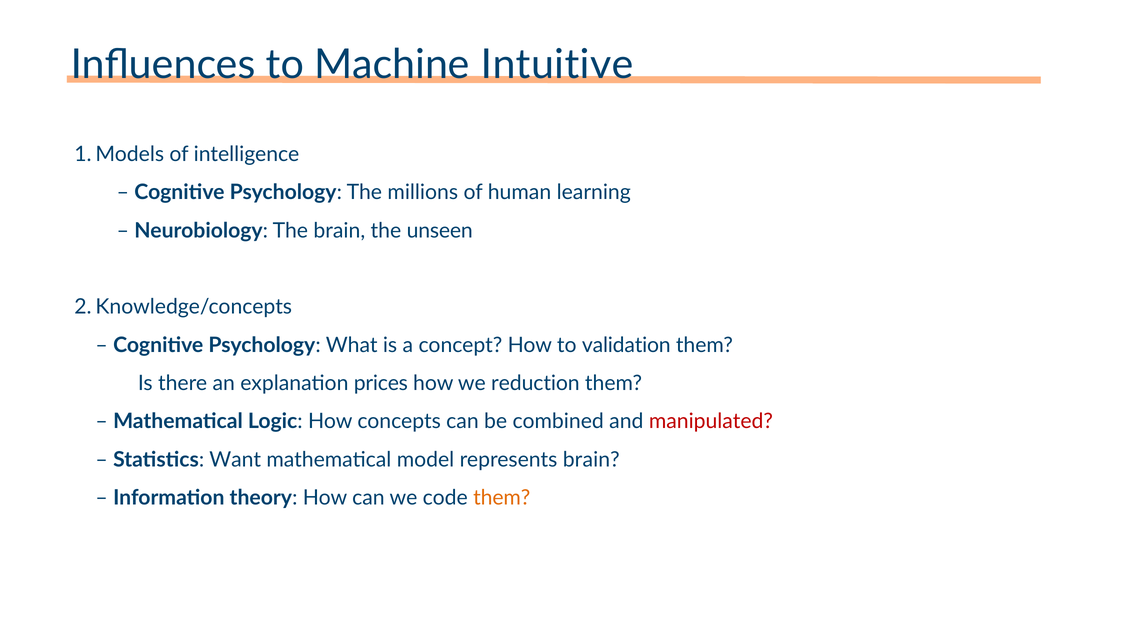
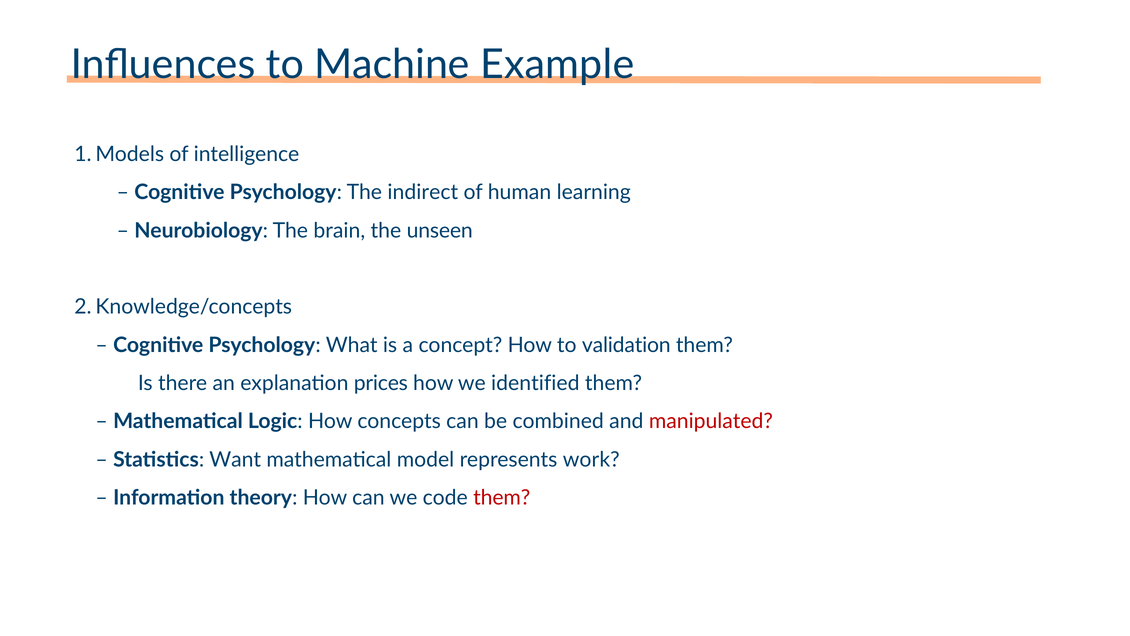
Intuitive: Intuitive -> Example (557, 64)
millions: millions -> indirect (423, 192)
reduction: reduction -> identified (535, 383)
represents brain: brain -> work (591, 460)
them colour: orange -> red (502, 498)
